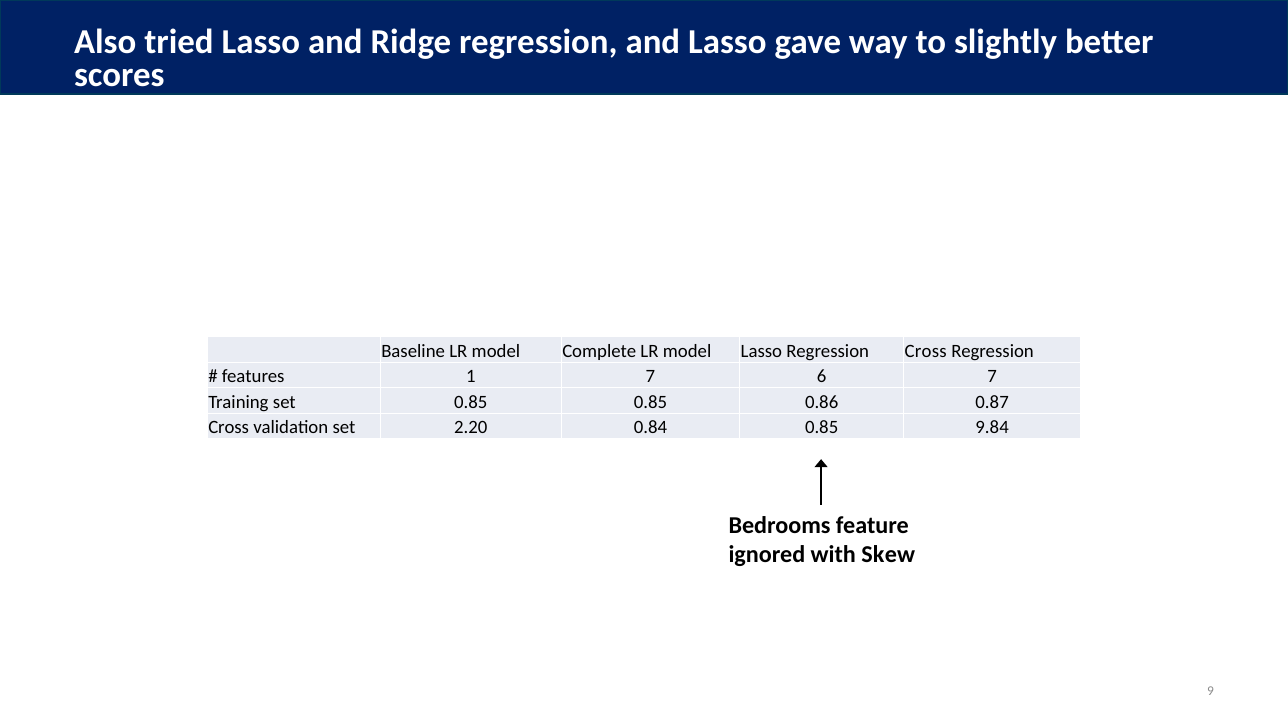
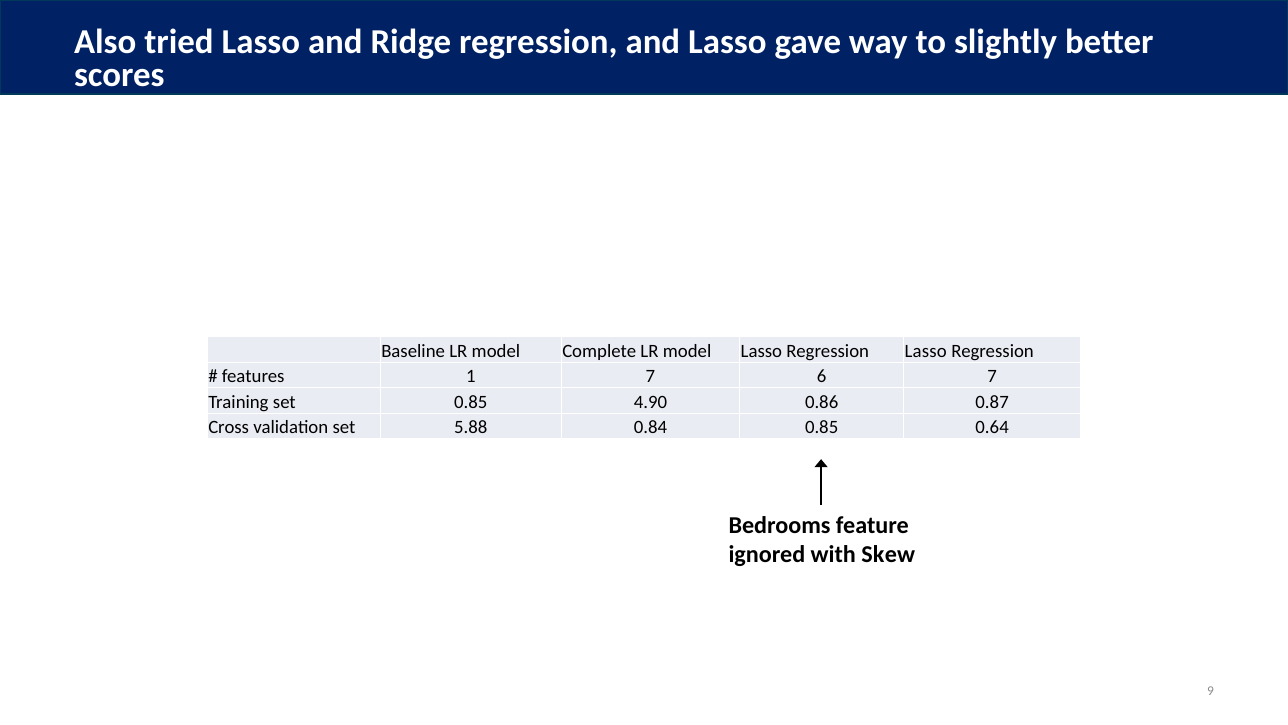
Regression Cross: Cross -> Lasso (926, 351)
0.85 0.85: 0.85 -> 4.90 (650, 402)
2.20: 2.20 -> 5.88 (471, 427)
9.84: 9.84 -> 0.64 (992, 427)
